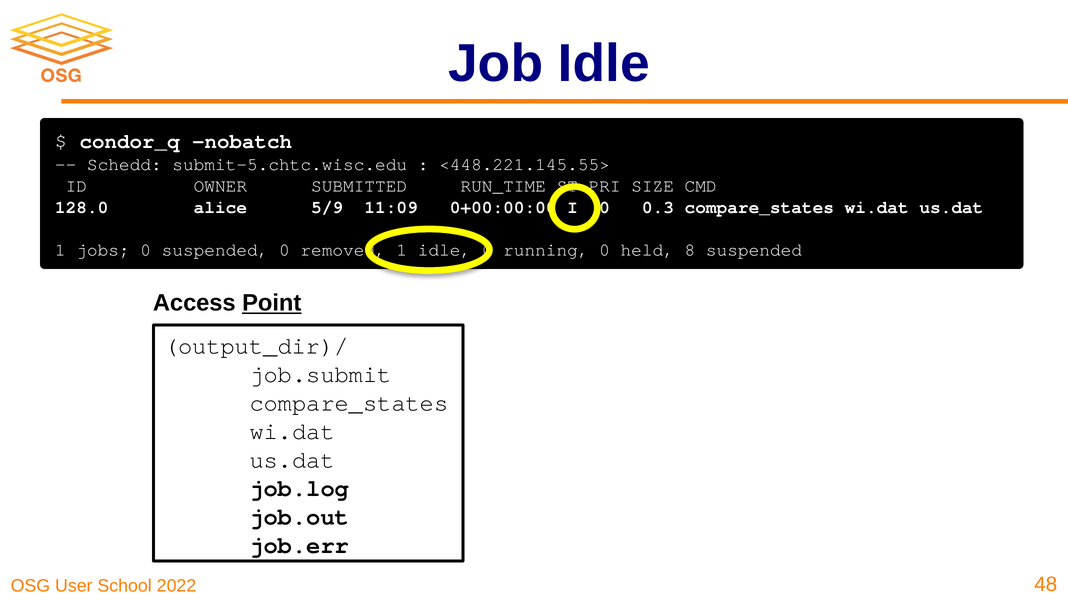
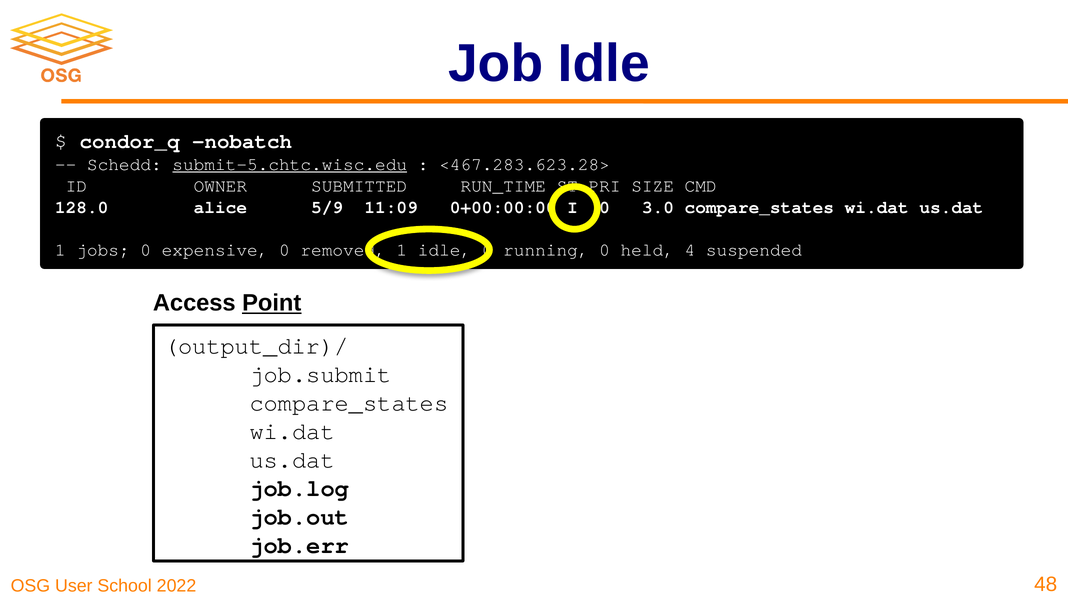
submit-5.chtc.wisc.edu underline: none -> present (290, 164)
<448.221.145.55>: <448.221.145.55> -> <467.283.623.28> (525, 164)
0.3: 0.3 -> 3.0 (658, 207)
0 suspended: suspended -> expensive (215, 250)
8: 8 -> 4 (690, 250)
